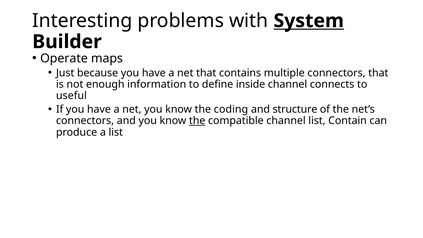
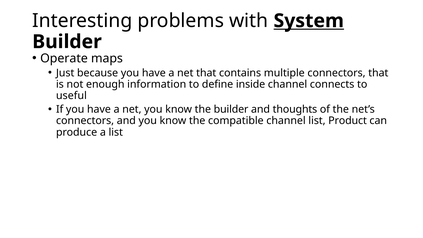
the coding: coding -> builder (231, 109)
structure: structure -> thoughts (295, 109)
the underline: present -> none (197, 121)
Contain: Contain -> Product (348, 121)
